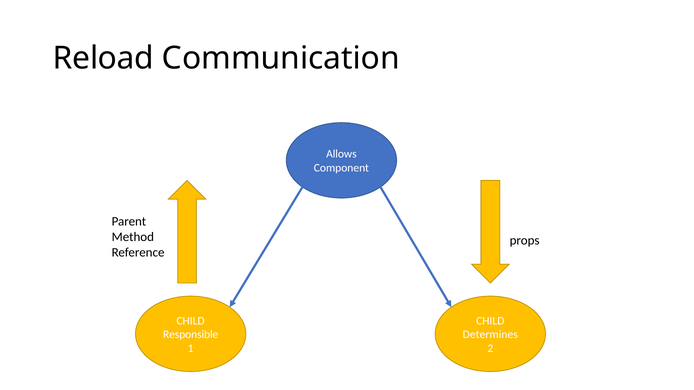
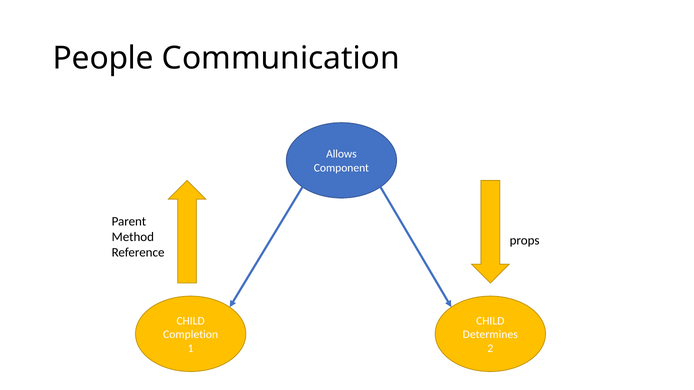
Reload: Reload -> People (103, 58)
Responsible: Responsible -> Completion (191, 335)
